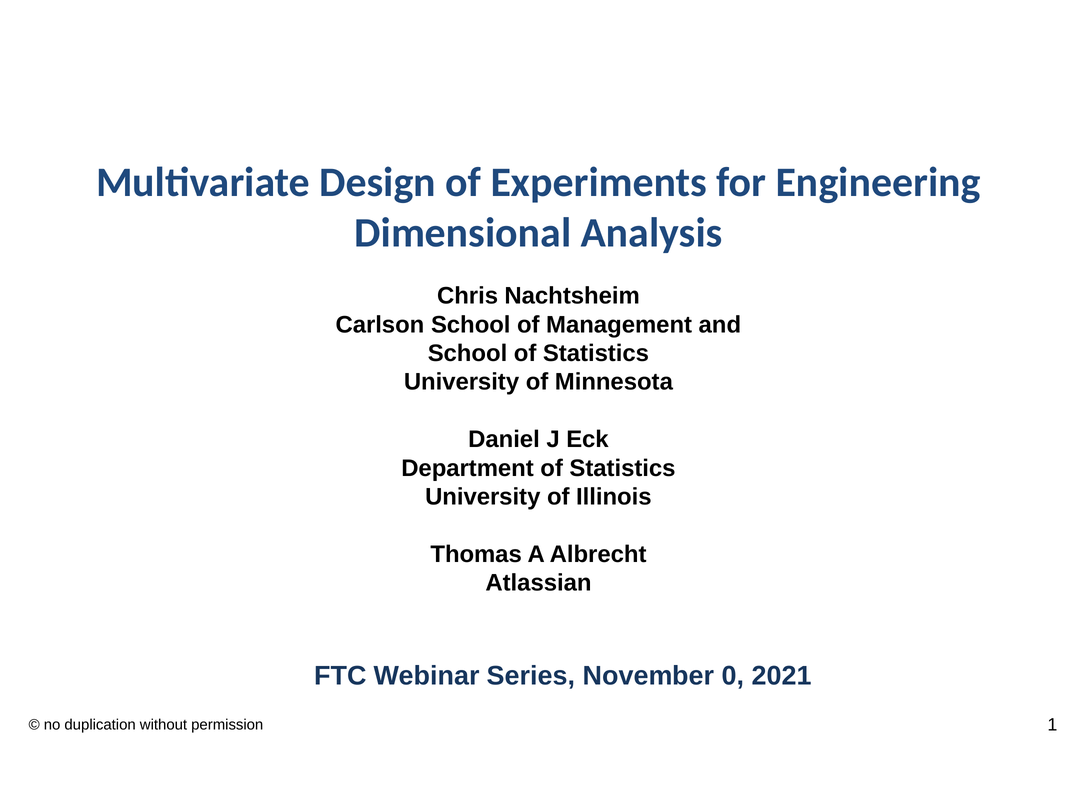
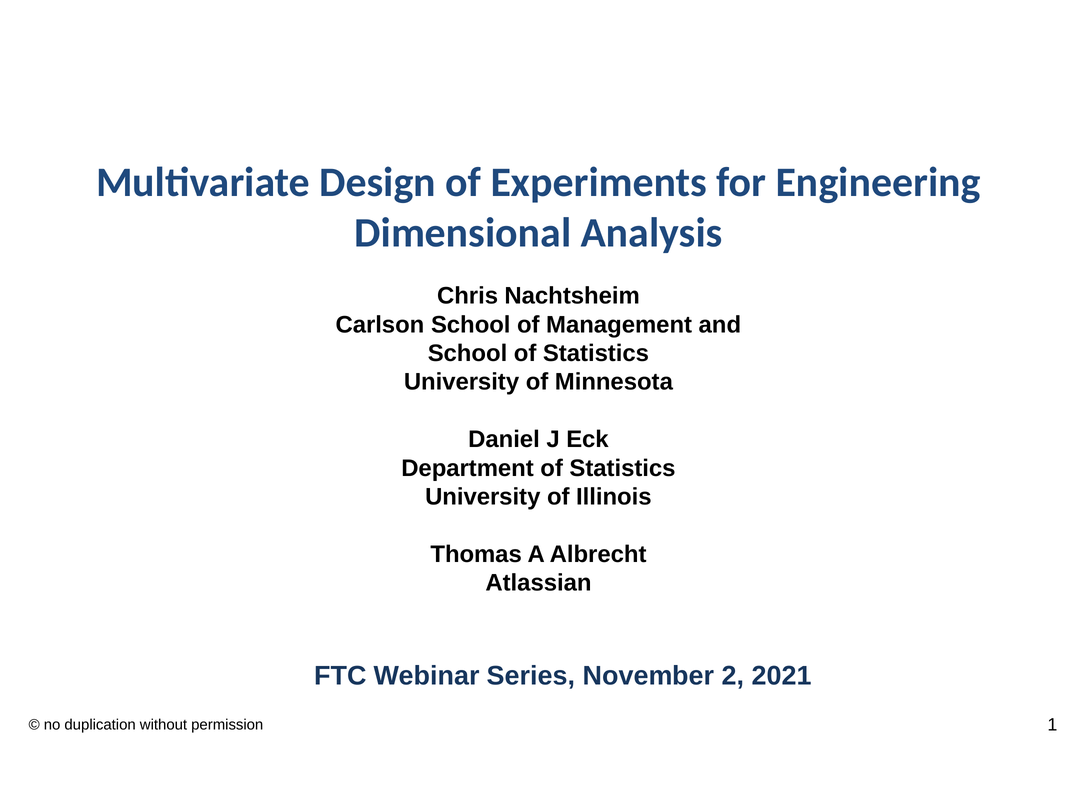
0: 0 -> 2 (733, 676)
